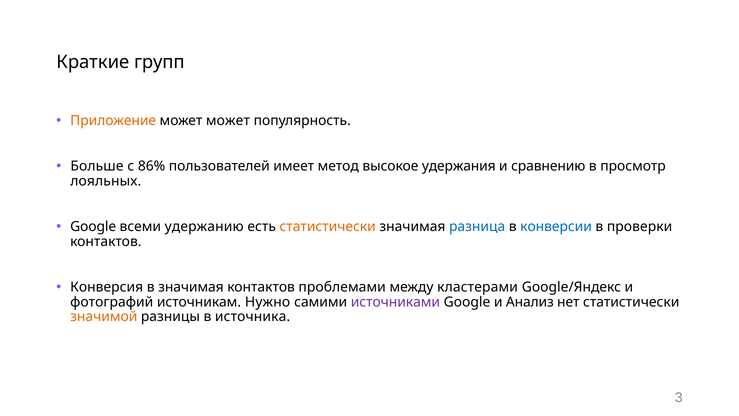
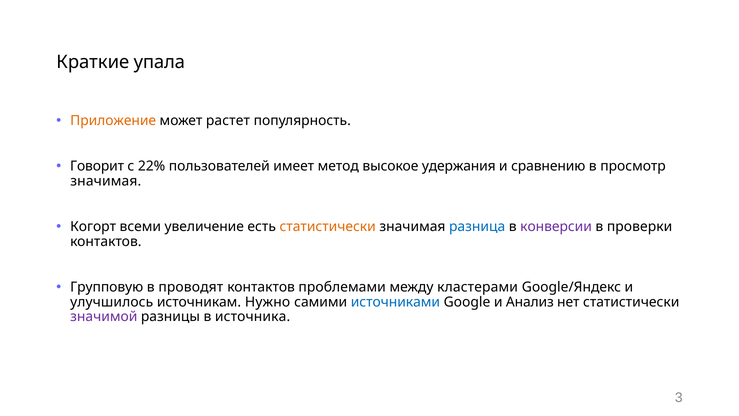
групп: групп -> упала (159, 62)
может может: может -> растет (228, 121)
Больше: Больше -> Говорит (97, 166)
86%: 86% -> 22% (152, 166)
лояльных: лояльных -> значимая (106, 181)
Google: Google -> Когорт (93, 226)
удержанию: удержанию -> увеличение (204, 226)
конверсии colour: blue -> purple (556, 226)
Конверсия: Конверсия -> Групповую (107, 287)
в значимая: значимая -> проводят (191, 287)
фотографий: фотографий -> улучшилось (112, 302)
источниками colour: purple -> blue (395, 302)
значимой colour: orange -> purple (104, 317)
